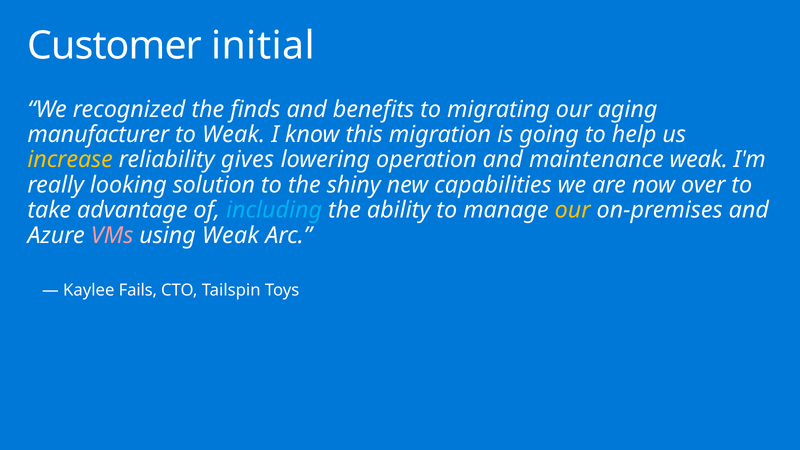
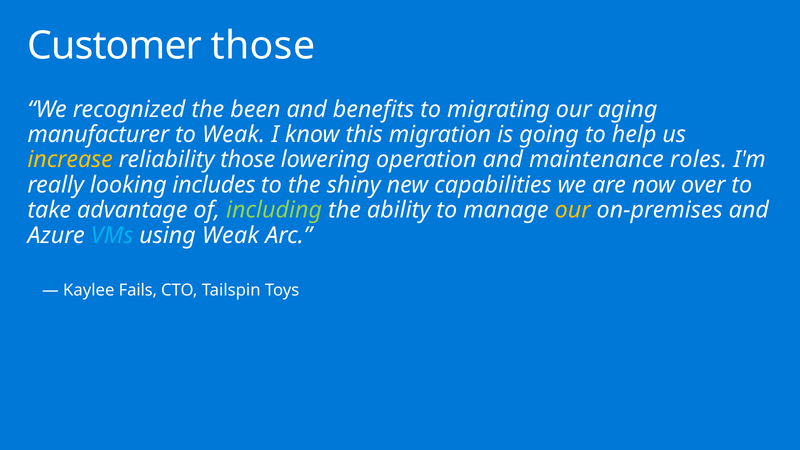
Customer initial: initial -> those (263, 46)
finds: finds -> been (255, 109)
reliability gives: gives -> those (248, 160)
maintenance weak: weak -> roles (699, 160)
solution: solution -> includes (214, 185)
including colour: light blue -> light green (274, 210)
VMs colour: pink -> light blue (112, 235)
